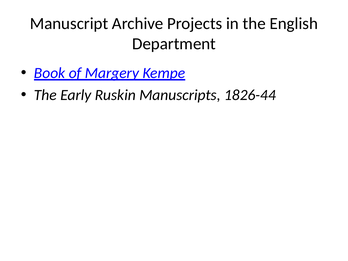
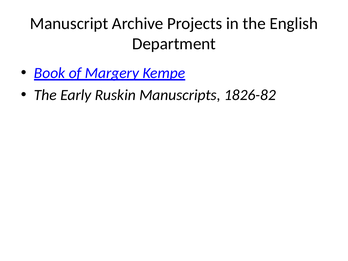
1826-44: 1826-44 -> 1826-82 (250, 95)
